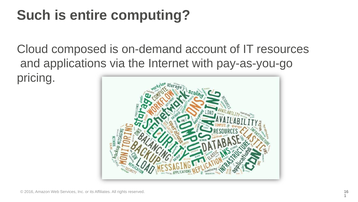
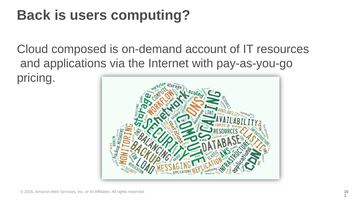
Such: Such -> Back (34, 15)
entire: entire -> users (88, 15)
